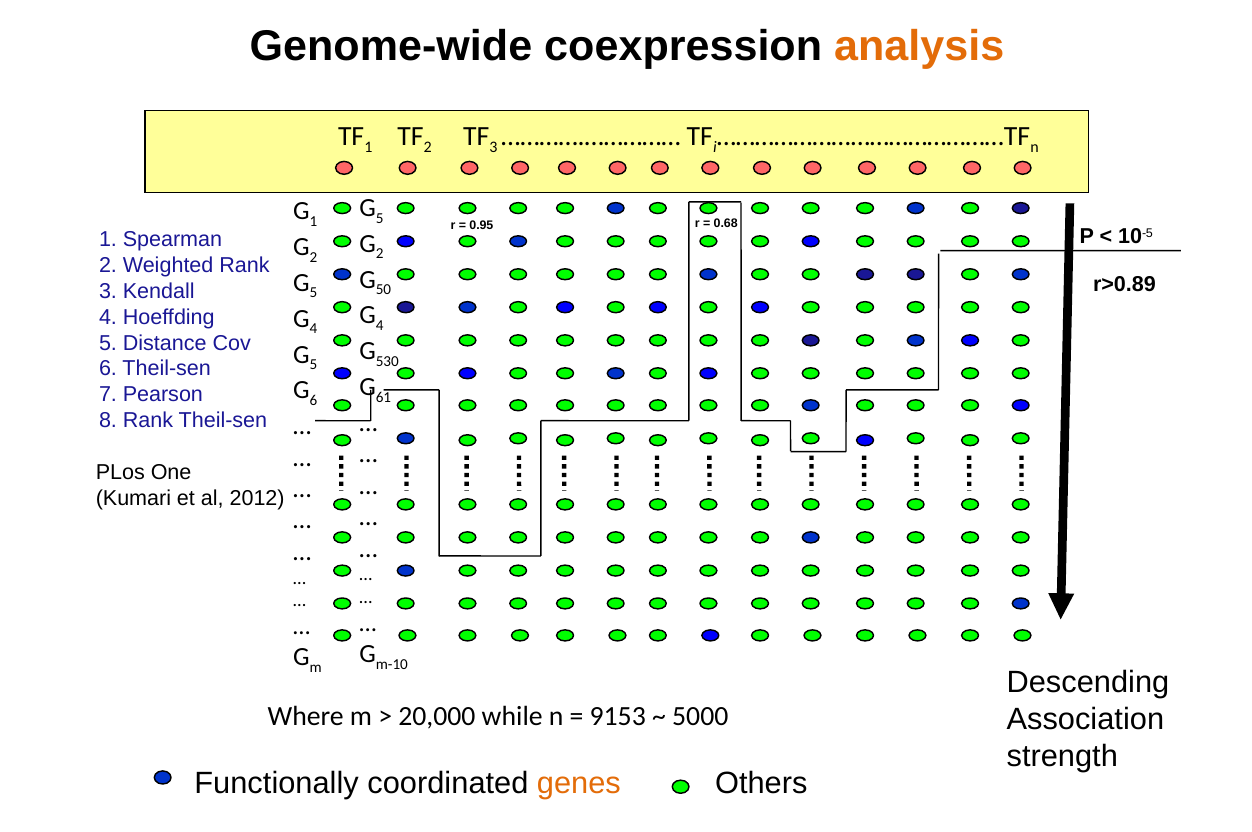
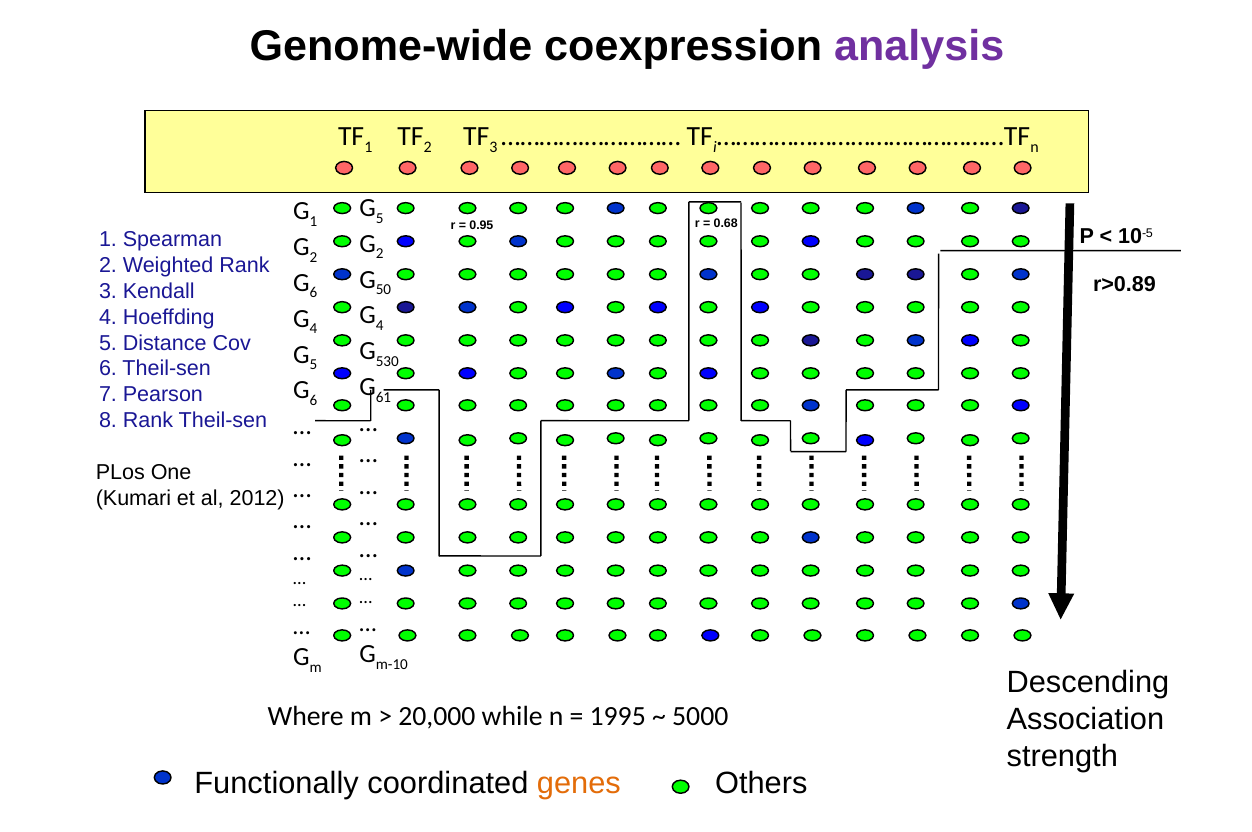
analysis colour: orange -> purple (919, 46)
5: 5 -> 6 (313, 293)
9153: 9153 -> 1995 (618, 716)
